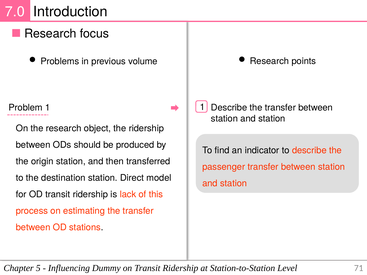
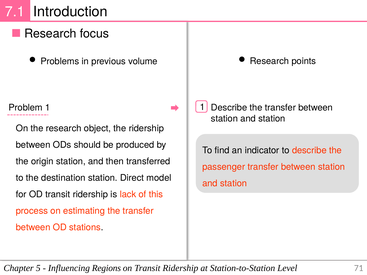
7.0: 7.0 -> 7.1 (15, 12)
Dummy: Dummy -> Regions (106, 268)
